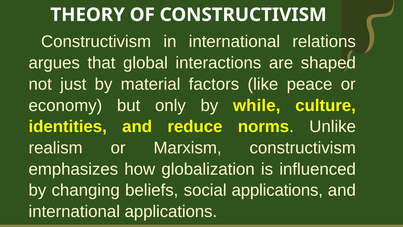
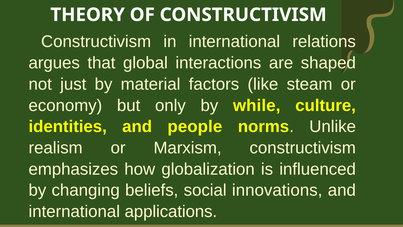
peace: peace -> steam (310, 84)
reduce: reduce -> people (195, 127)
social applications: applications -> innovations (277, 190)
